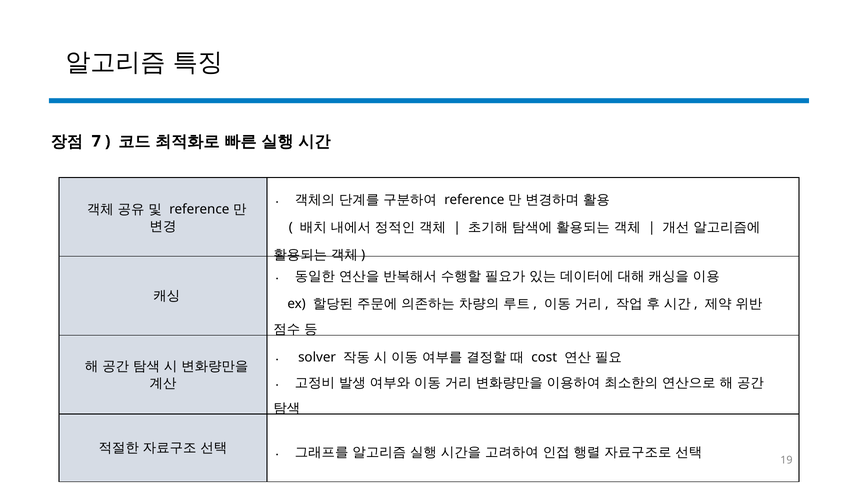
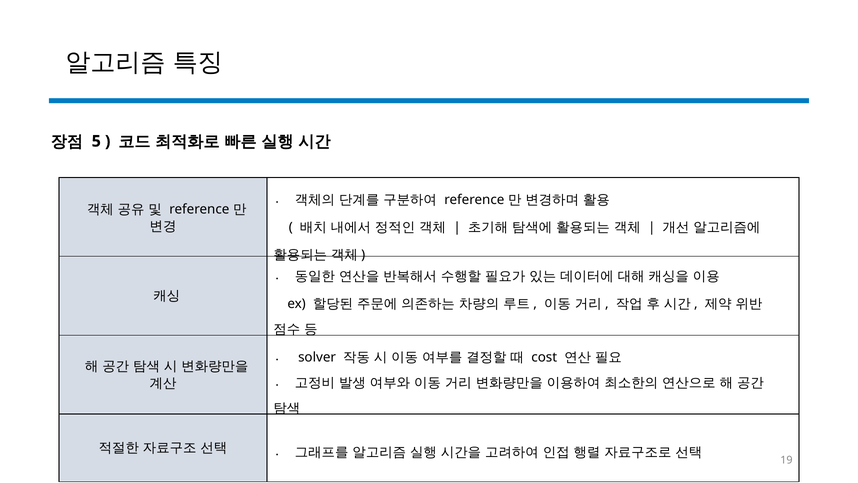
7: 7 -> 5 (96, 141)
